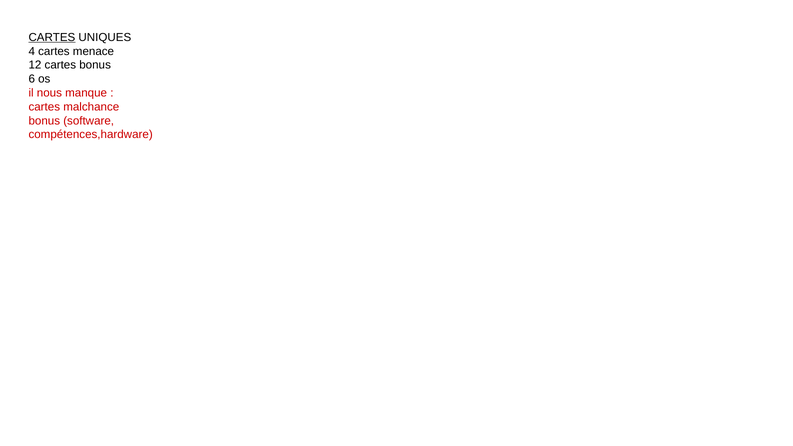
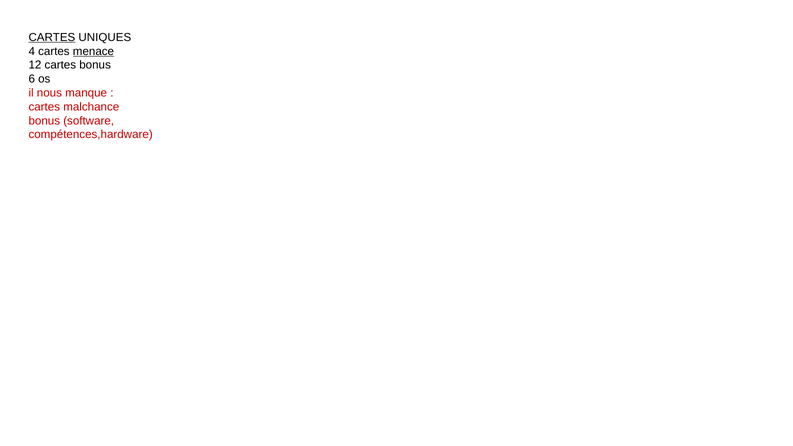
menace underline: none -> present (93, 51)
